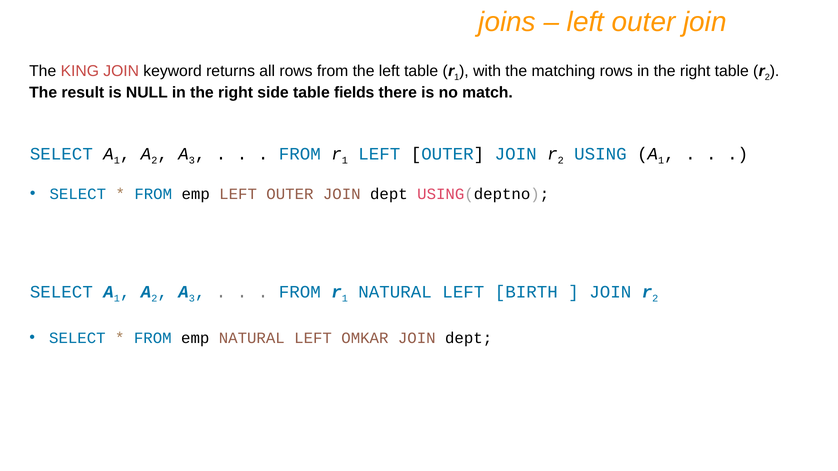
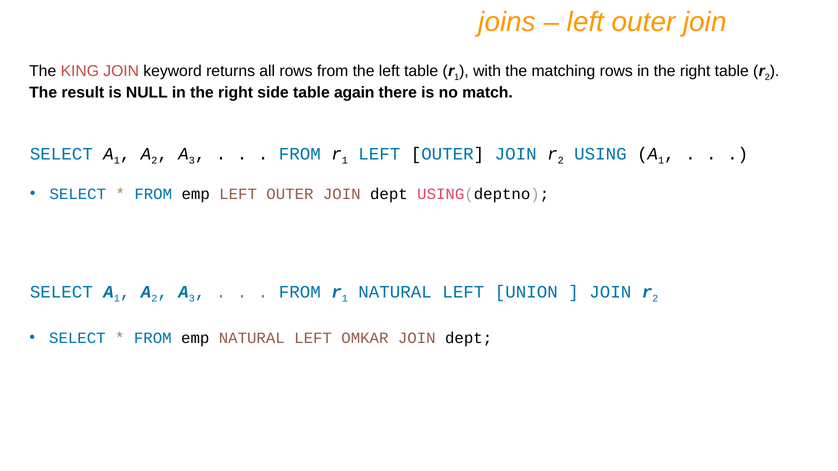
fields: fields -> again (354, 93)
BIRTH: BIRTH -> UNION (526, 292)
